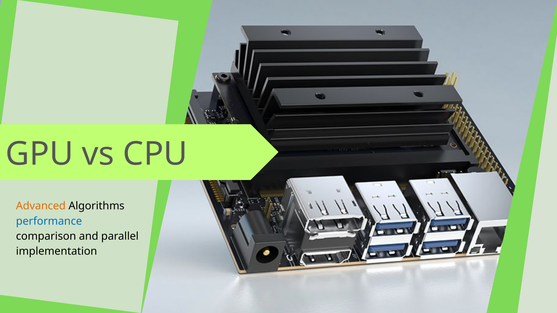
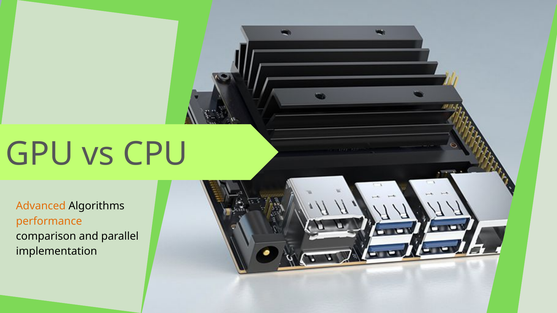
performance colour: blue -> orange (49, 221)
